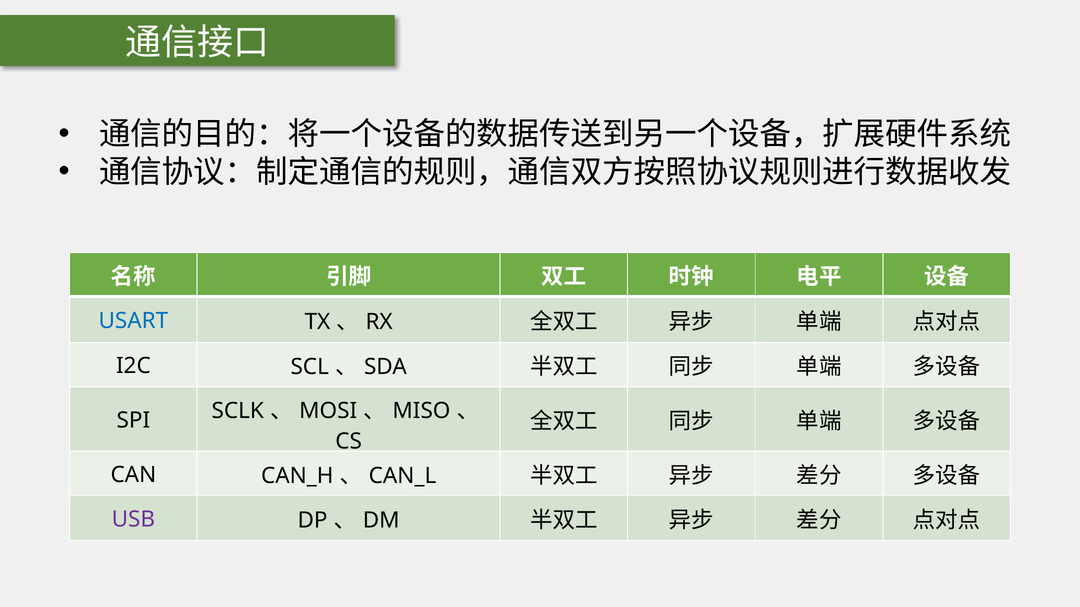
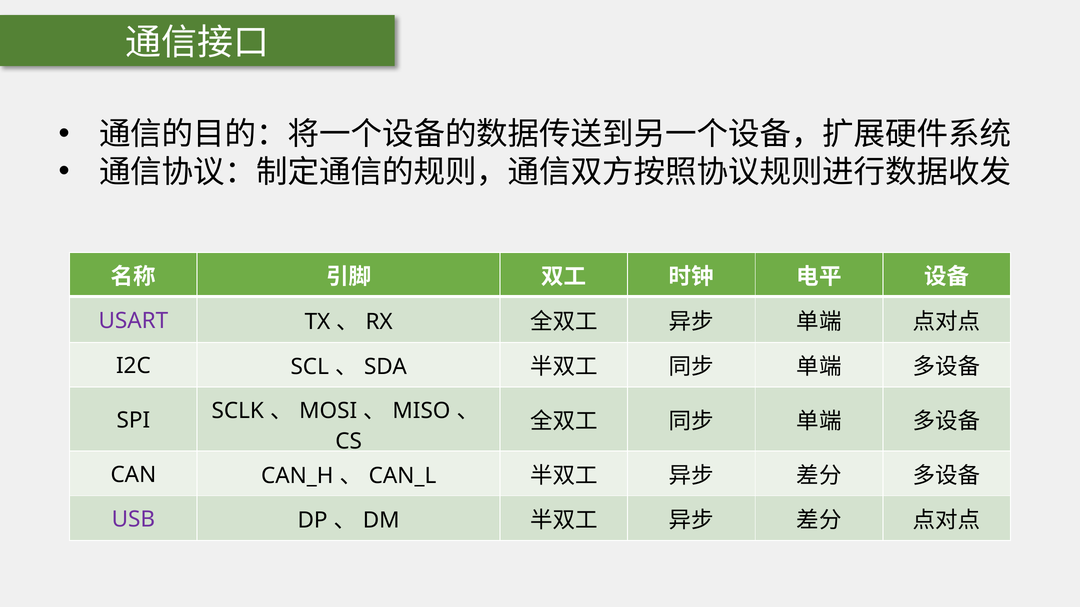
USART colour: blue -> purple (133, 321)
